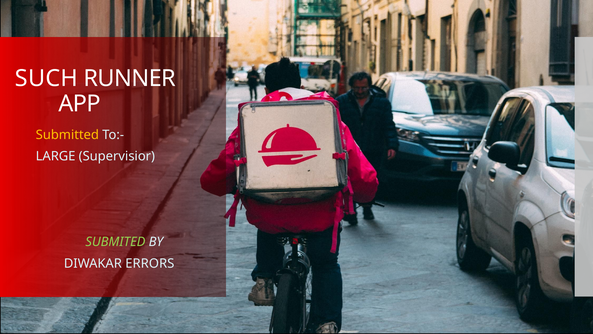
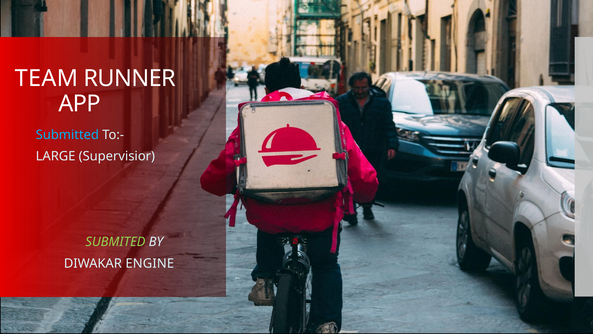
SUCH: SUCH -> TEAM (46, 78)
Submitted colour: yellow -> light blue (67, 135)
ERRORS: ERRORS -> ENGINE (150, 263)
